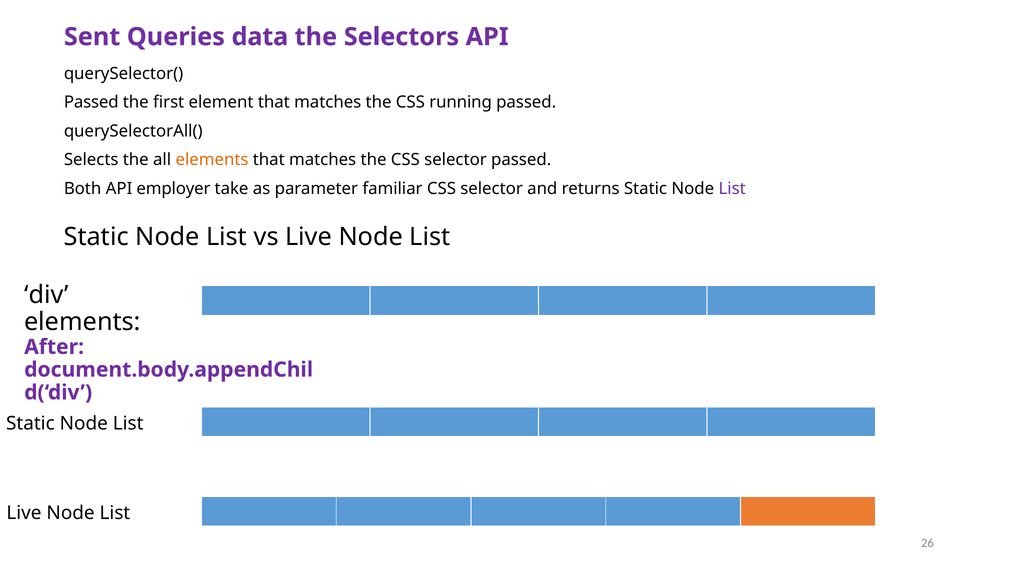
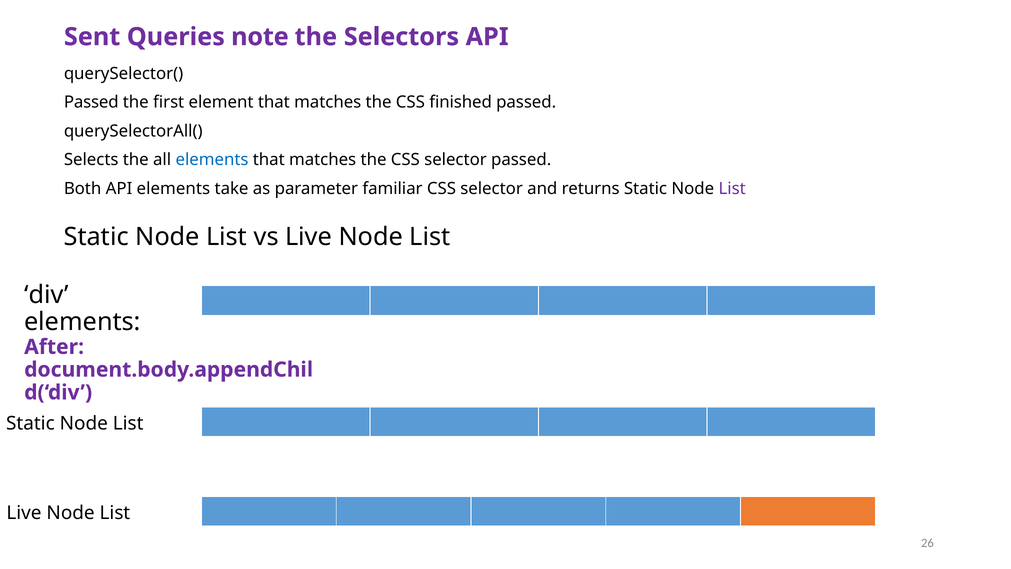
data: data -> note (260, 37)
running: running -> finished (461, 102)
elements colour: orange -> blue (212, 160)
API employer: employer -> elements (173, 188)
